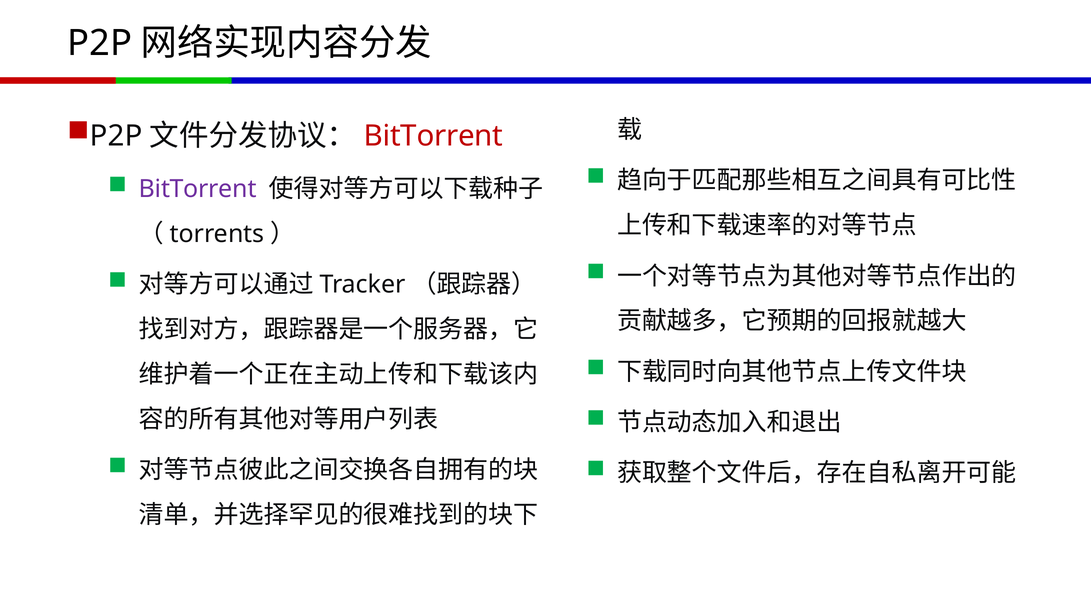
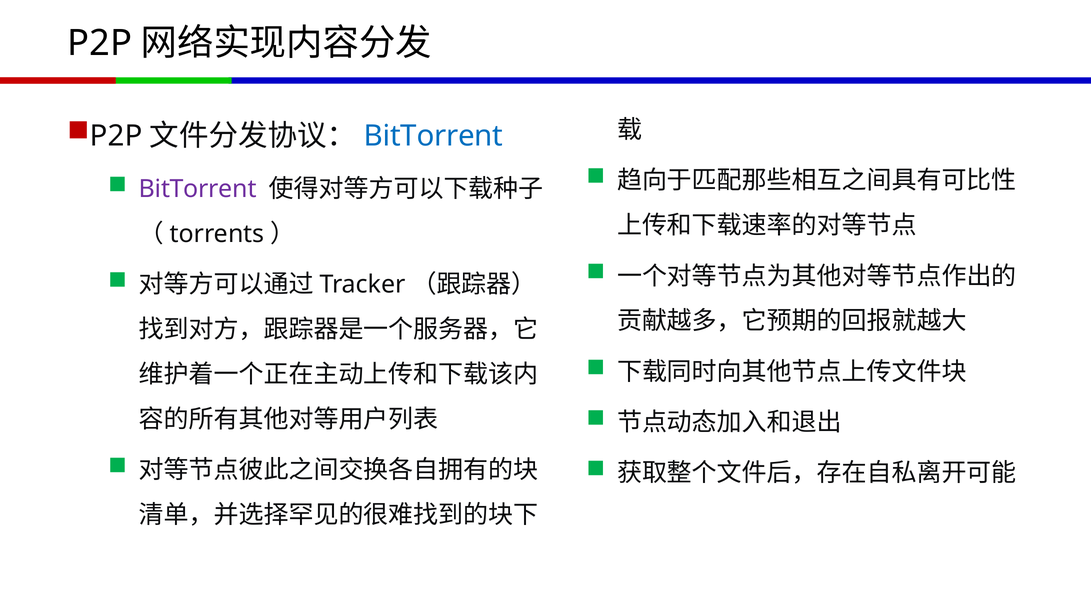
BitTorrent colour: red -> blue (433, 136)
